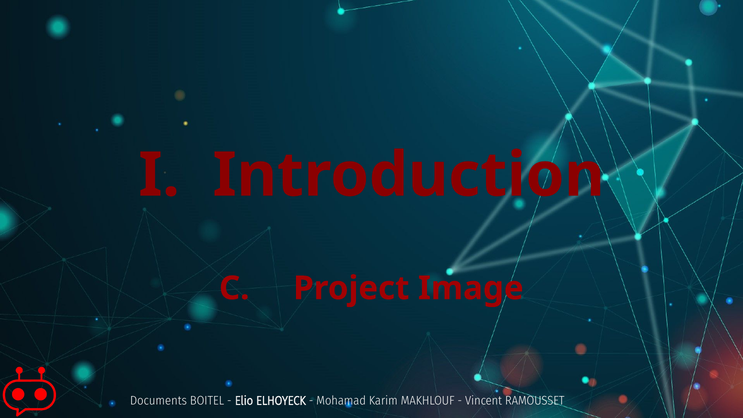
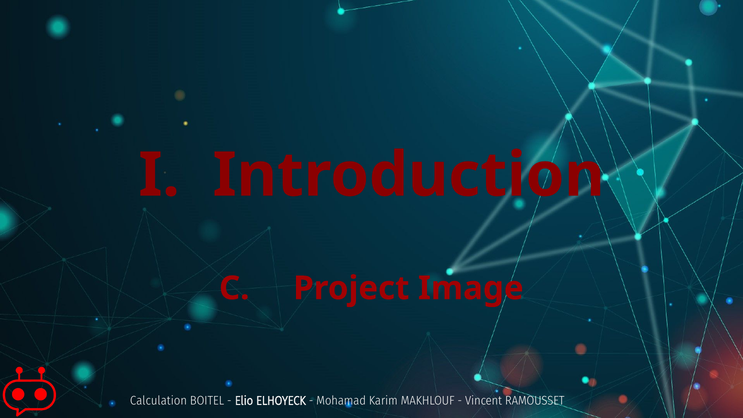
Documents: Documents -> Calculation (158, 401)
